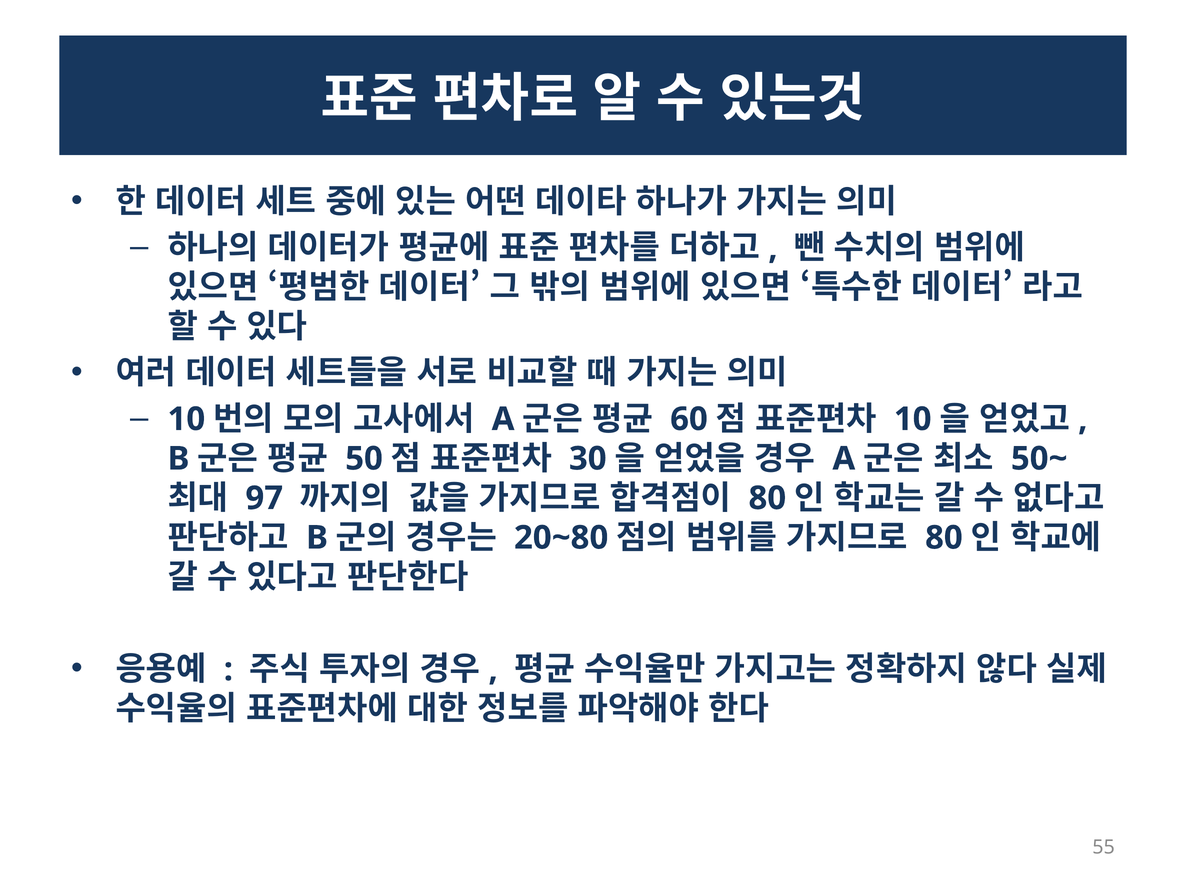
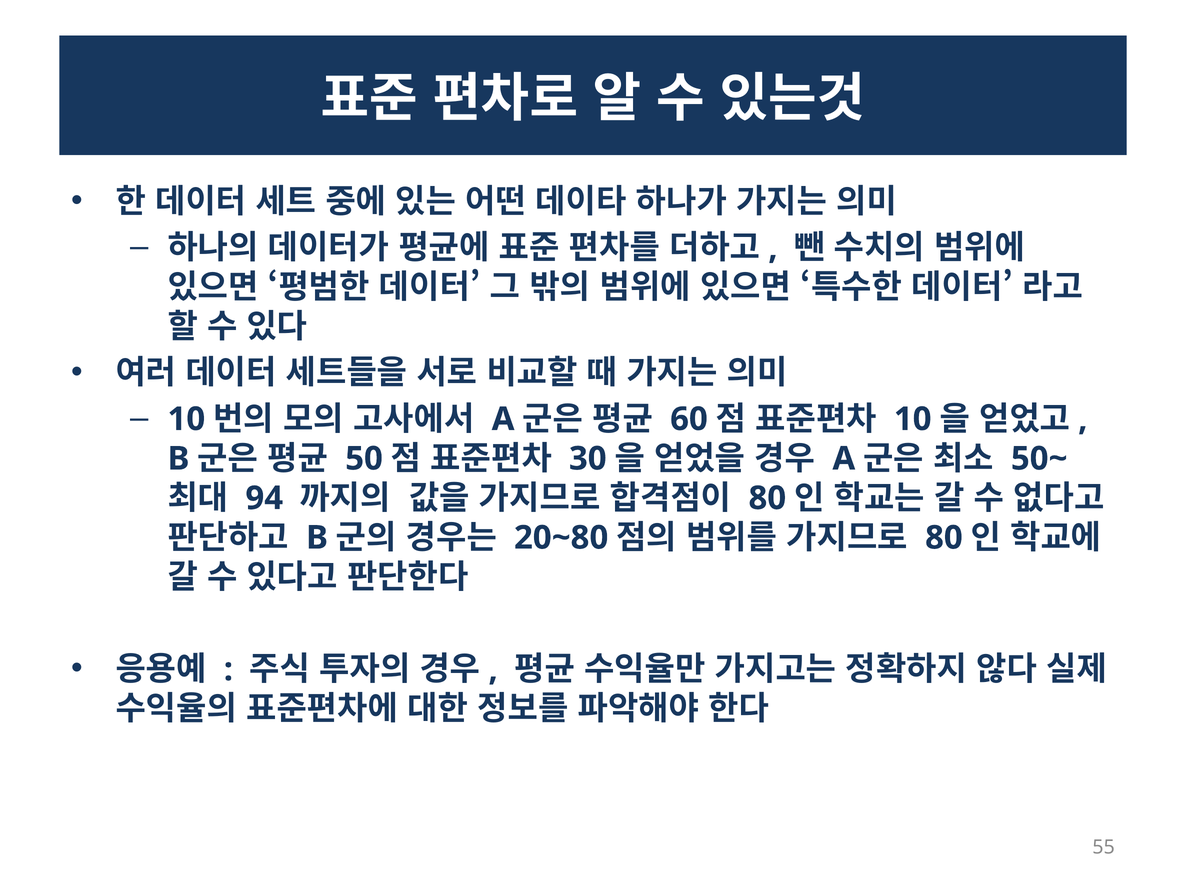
97: 97 -> 94 (264, 498)
